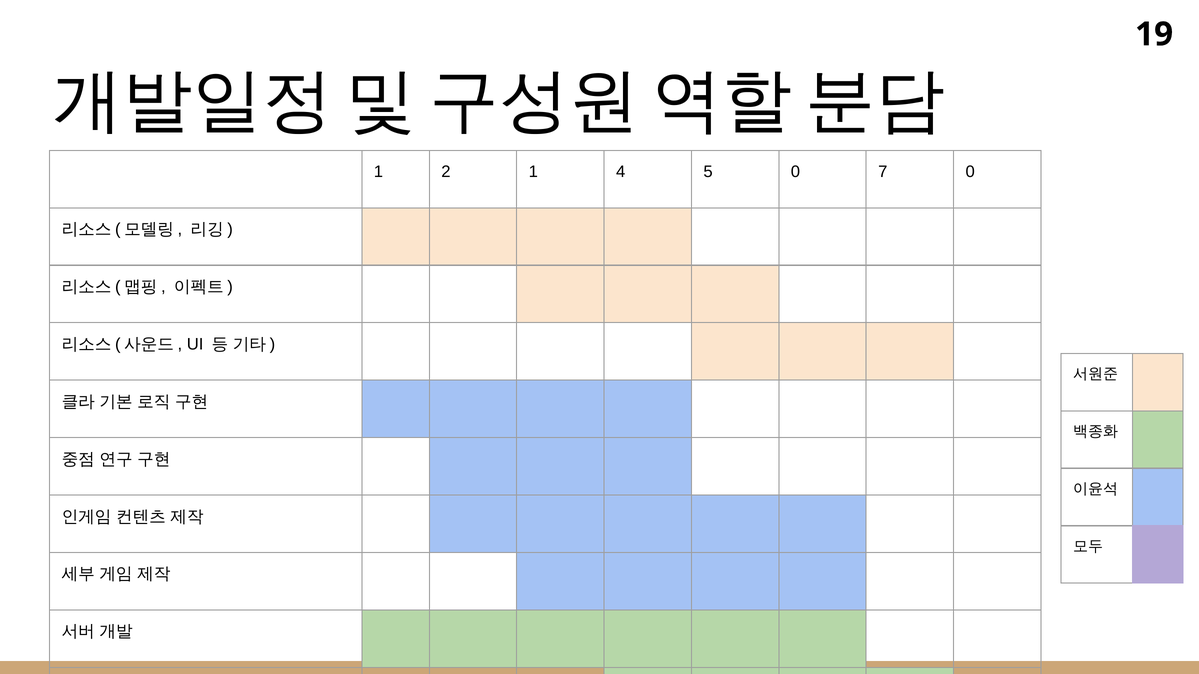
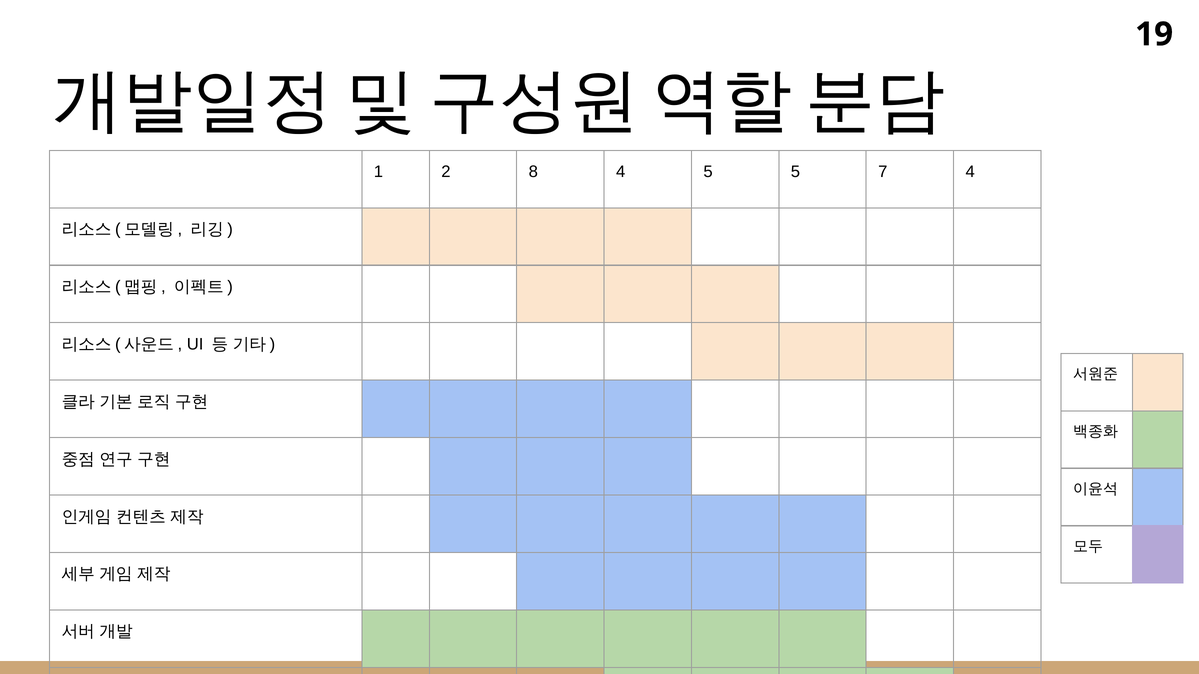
2 1: 1 -> 8 (533, 172)
5 0: 0 -> 5 (795, 172)
7 0: 0 -> 4 (970, 172)
